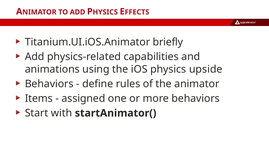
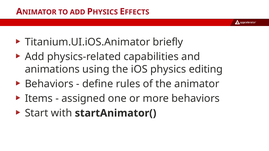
upside: upside -> editing (206, 69)
